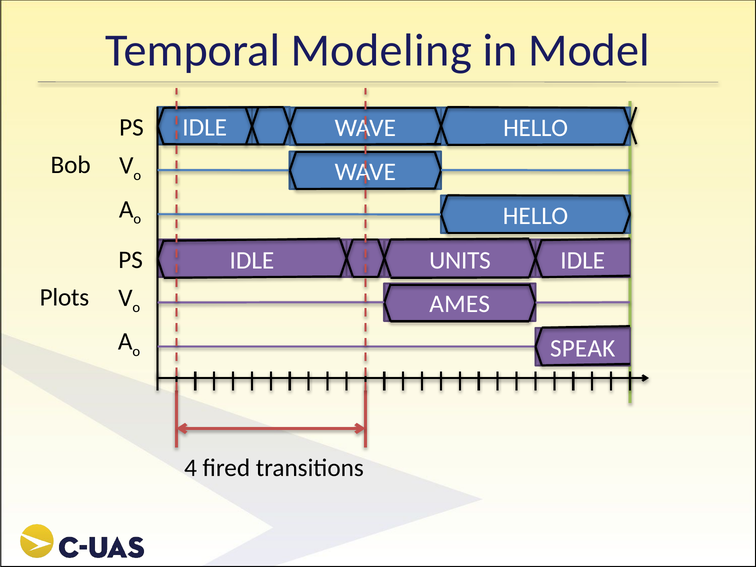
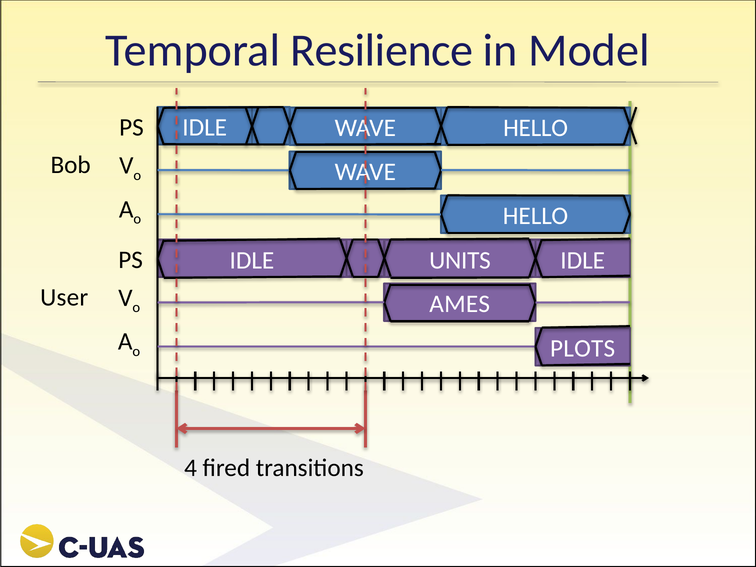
Modeling: Modeling -> Resilience (382, 50)
Plots: Plots -> User (64, 297)
SPEAK: SPEAK -> PLOTS (583, 348)
